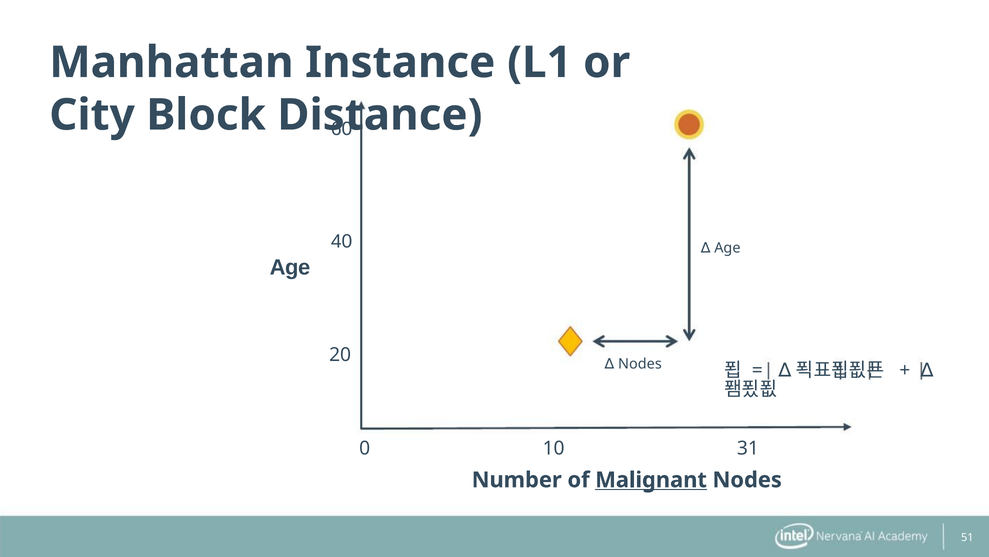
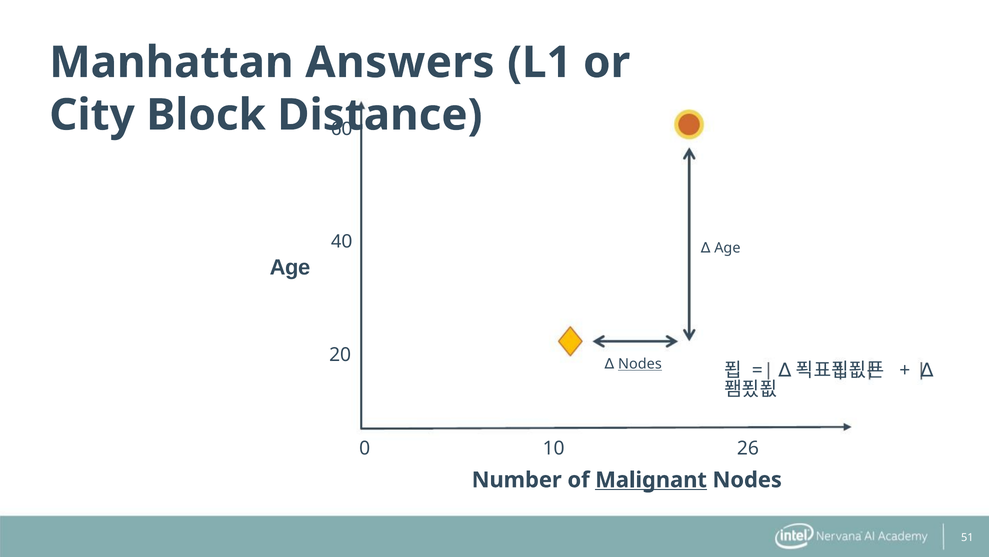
Instance: Instance -> Answers (400, 63)
Nodes underline: none -> present (640, 364)
31: 31 -> 26 (748, 448)
